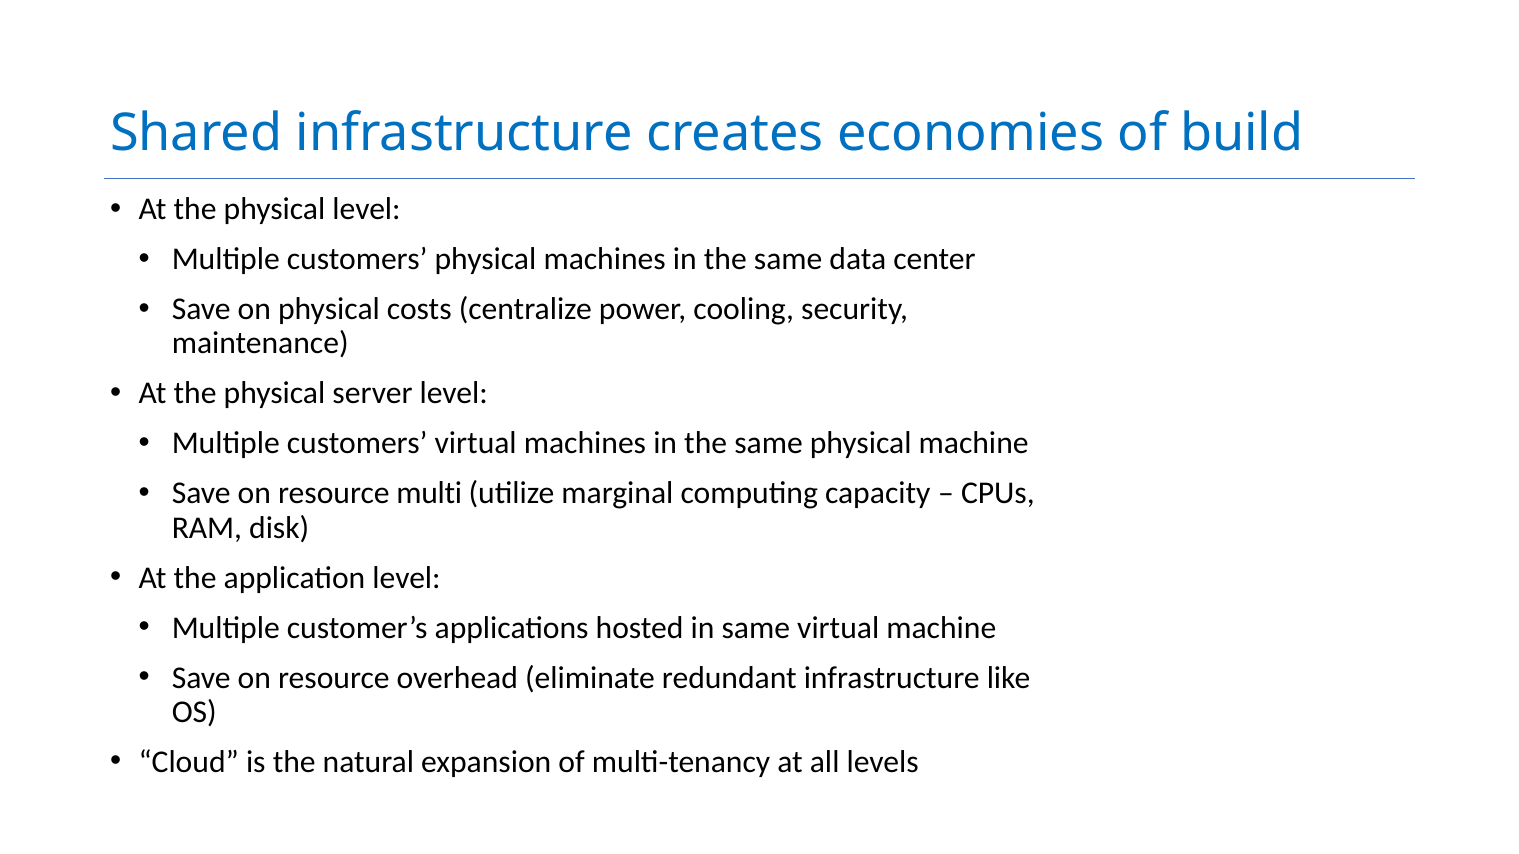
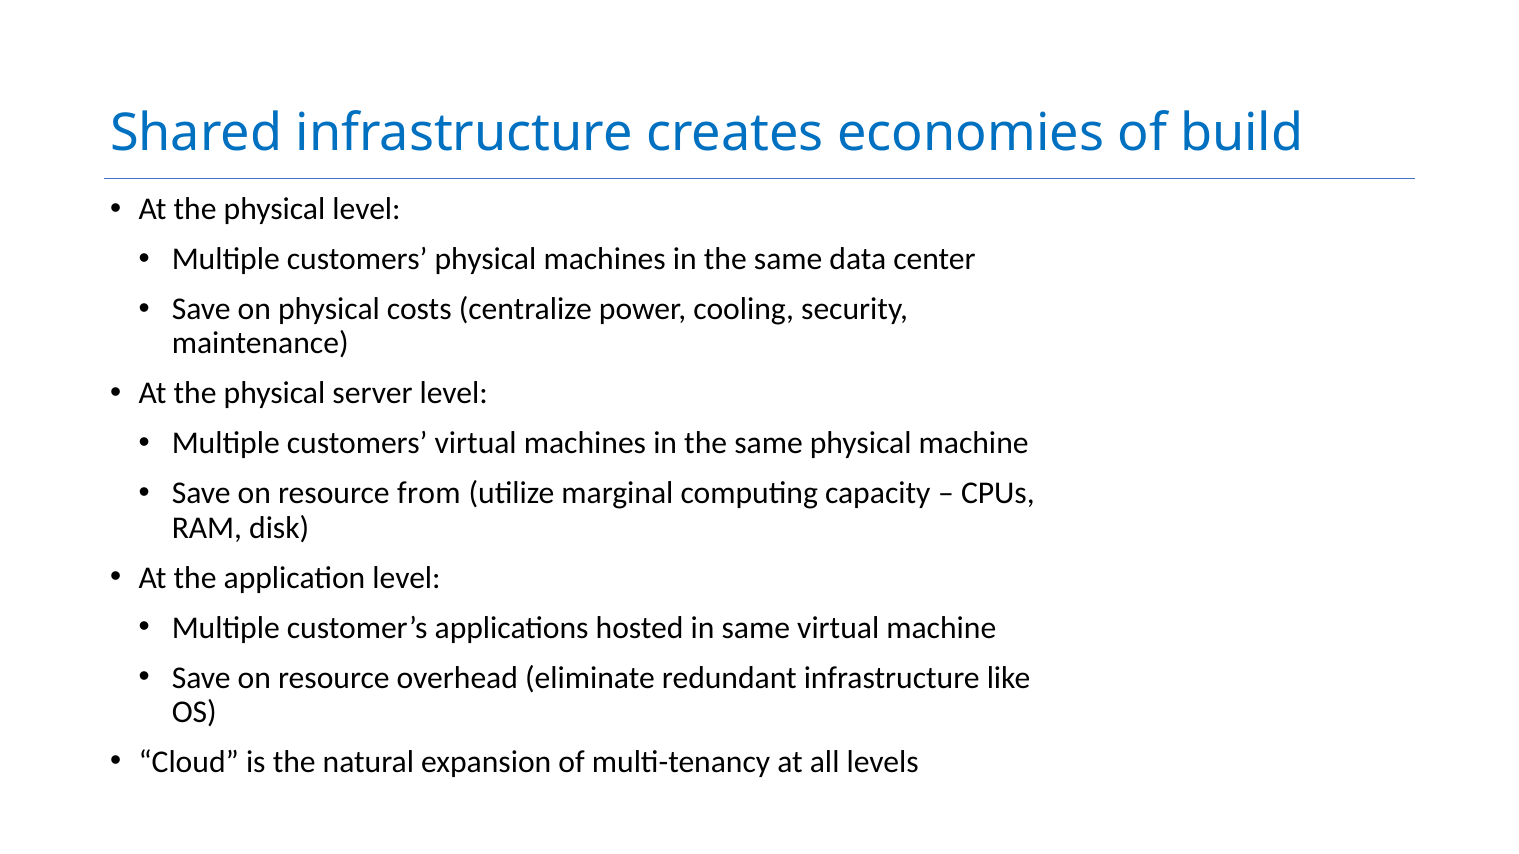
multi: multi -> from (429, 494)
